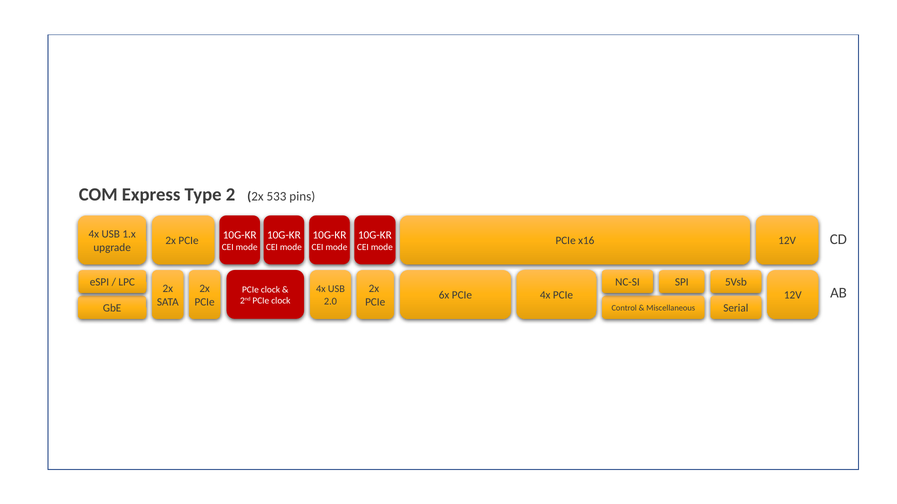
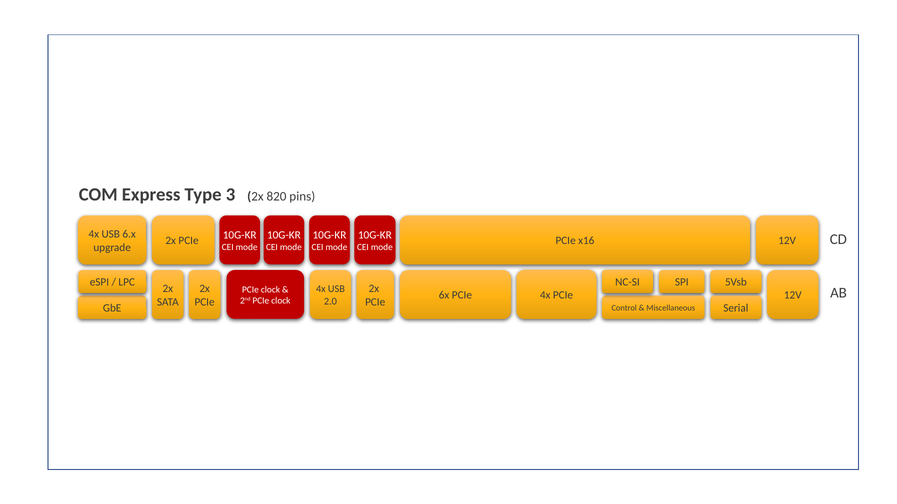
2: 2 -> 3 (231, 195)
533: 533 -> 820 (276, 197)
1.x: 1.x -> 6.x (129, 234)
